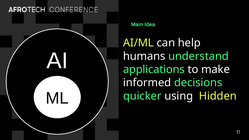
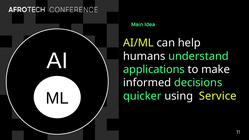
Hidden: Hidden -> Service (218, 96)
